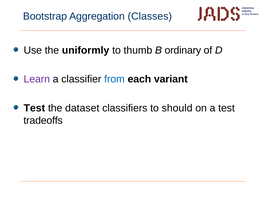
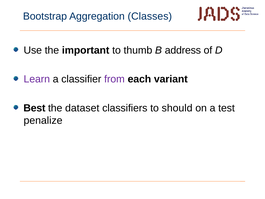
uniformly: uniformly -> important (86, 50)
ordinary: ordinary -> address (183, 50)
from colour: blue -> purple (114, 79)
Test: Test -> Best (34, 108)
tradeoffs: tradeoffs -> penalize (43, 120)
